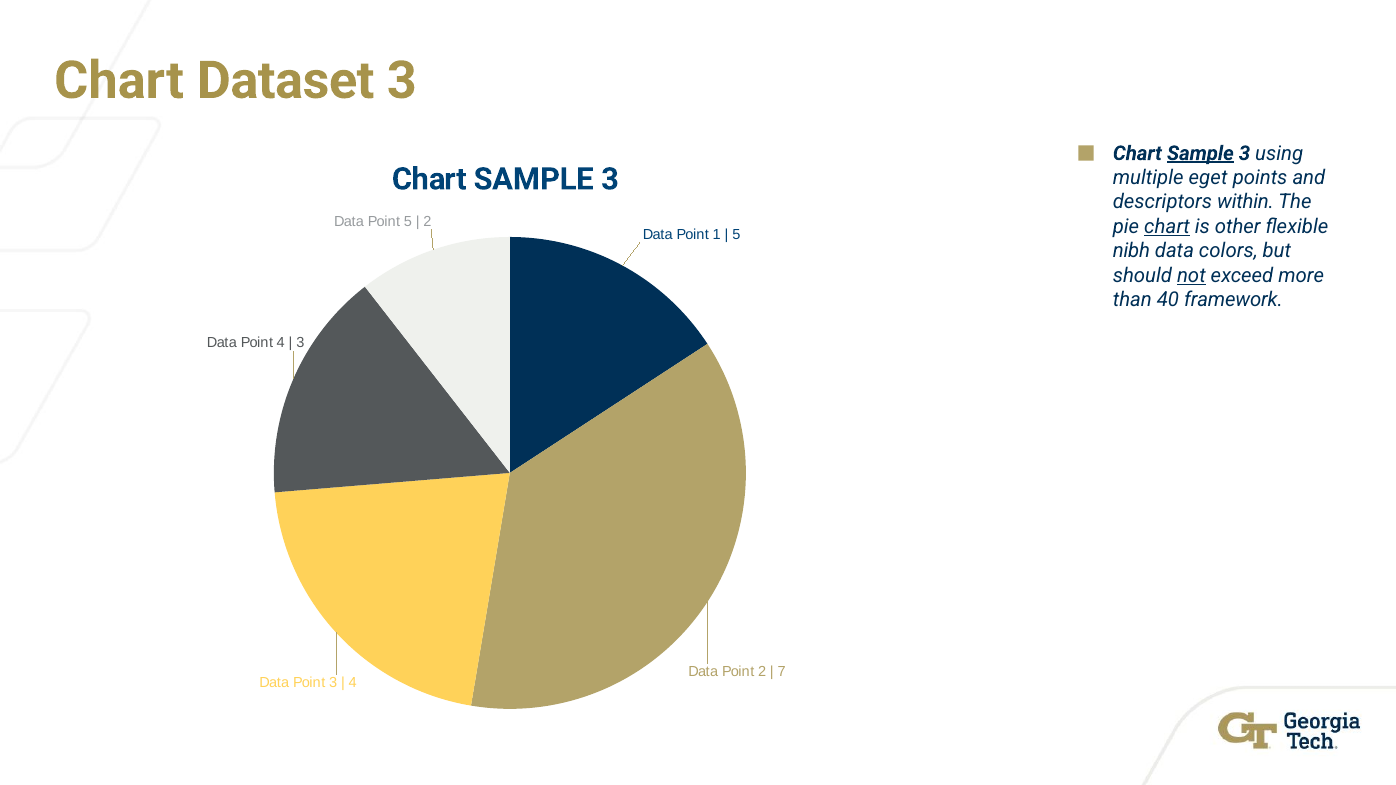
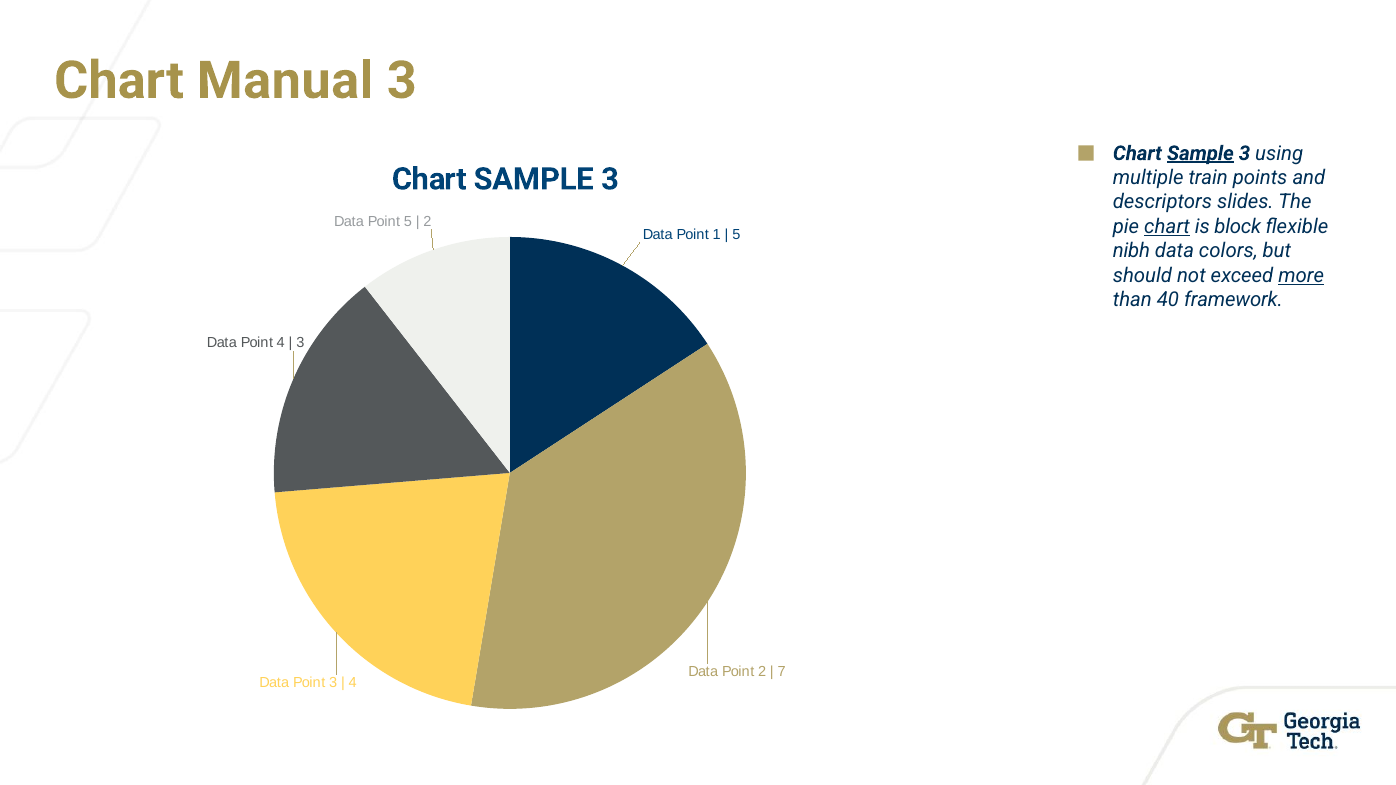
Dataset: Dataset -> Manual (285, 81)
eget: eget -> train (1208, 178)
within: within -> slides (1245, 202)
other: other -> block (1238, 227)
not underline: present -> none (1191, 276)
more underline: none -> present (1301, 276)
